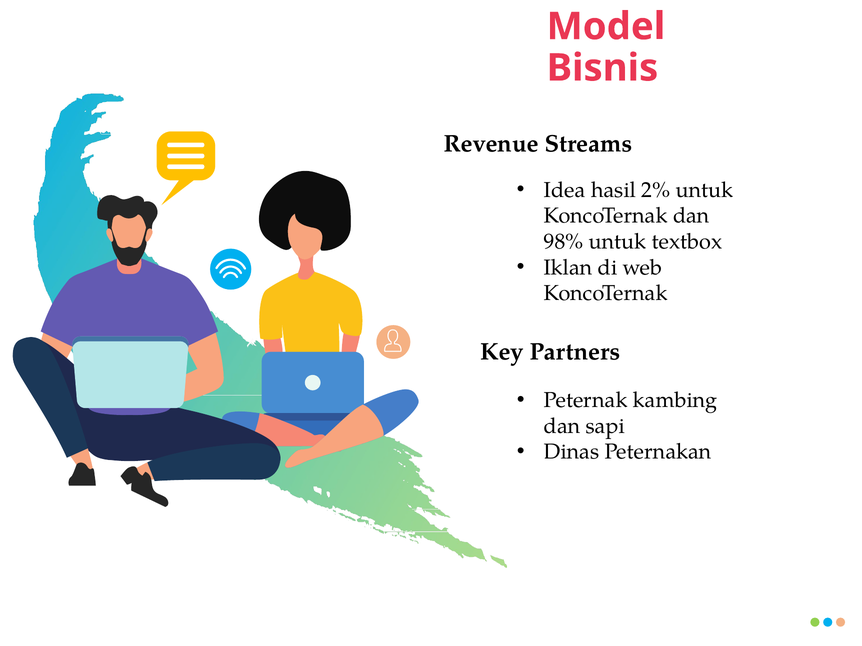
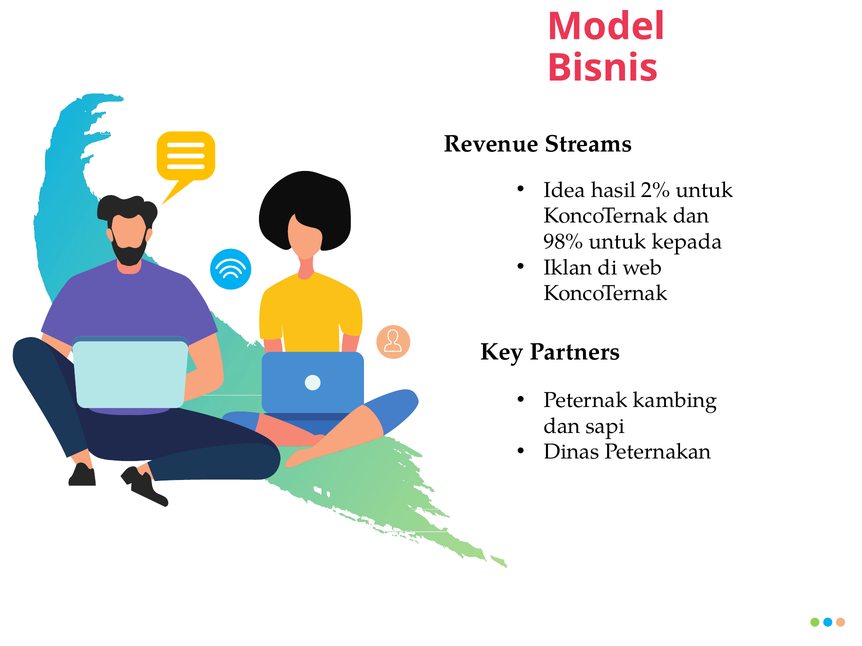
textbox: textbox -> kepada (687, 242)
